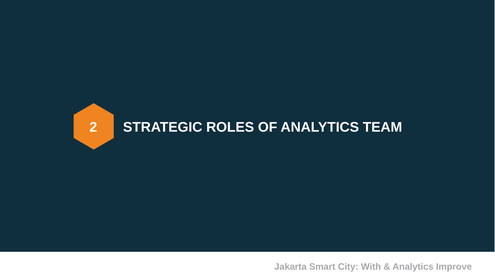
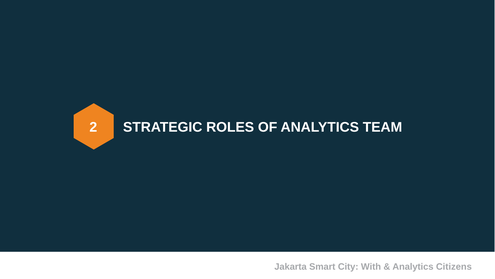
Improve: Improve -> Citizens (454, 266)
